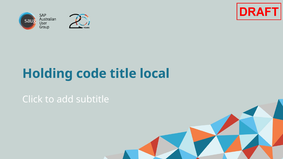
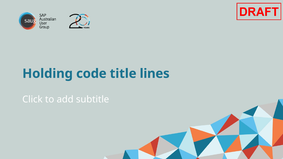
local: local -> lines (155, 74)
